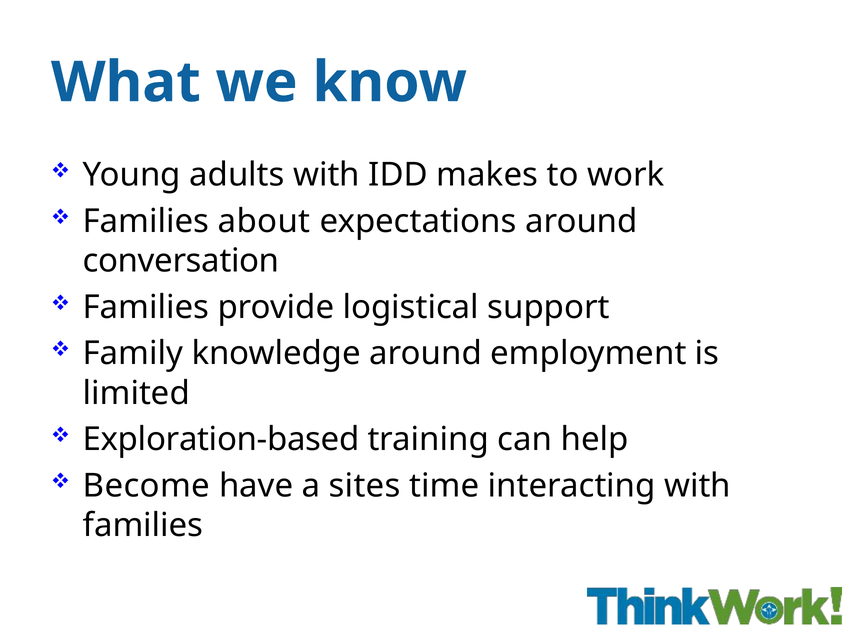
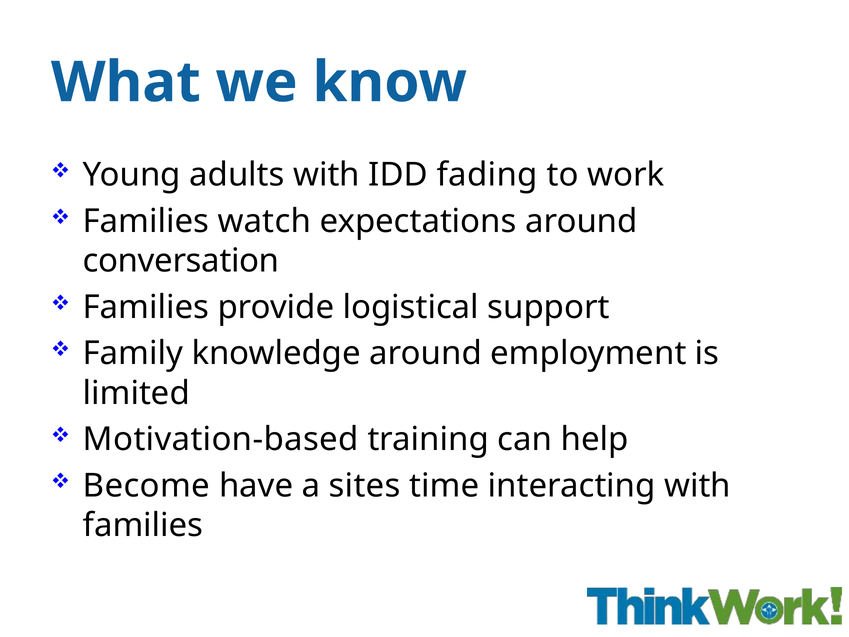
makes: makes -> fading (487, 175)
about: about -> watch (264, 221)
Exploration-based: Exploration-based -> Motivation-based (221, 439)
